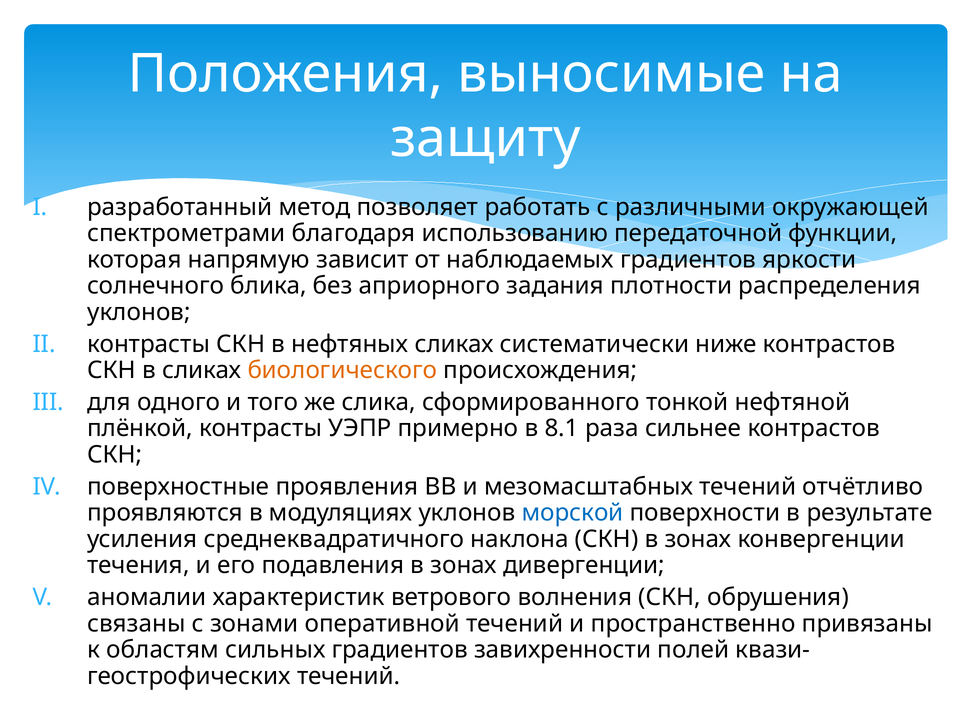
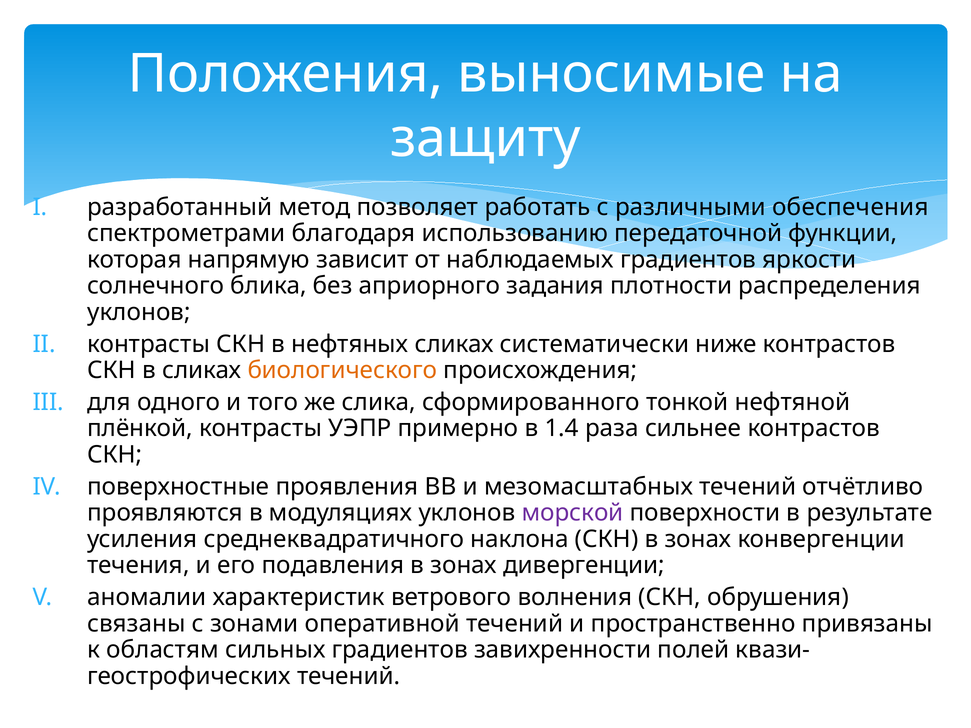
окружающей: окружающей -> обеспечения (850, 207)
8.1: 8.1 -> 1.4 (562, 429)
морской colour: blue -> purple (573, 513)
